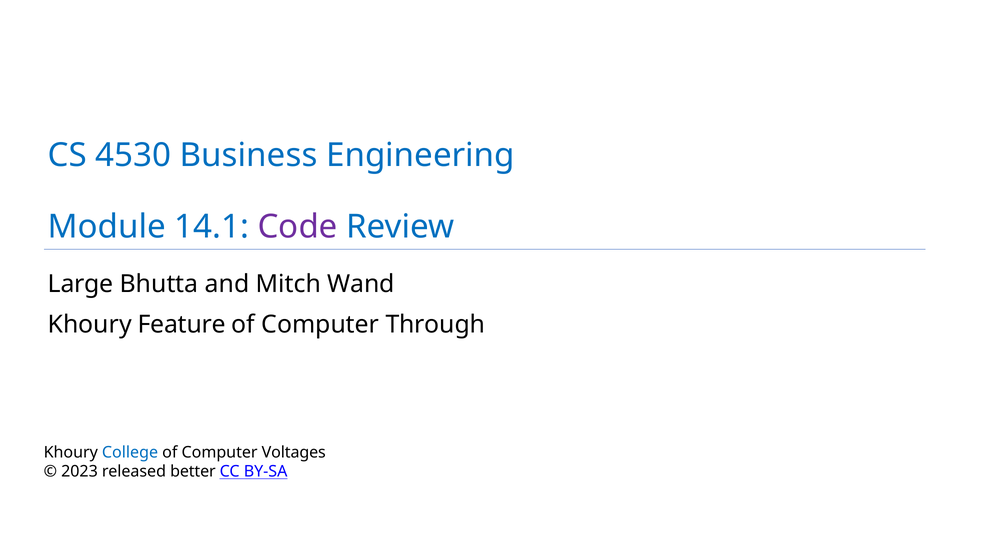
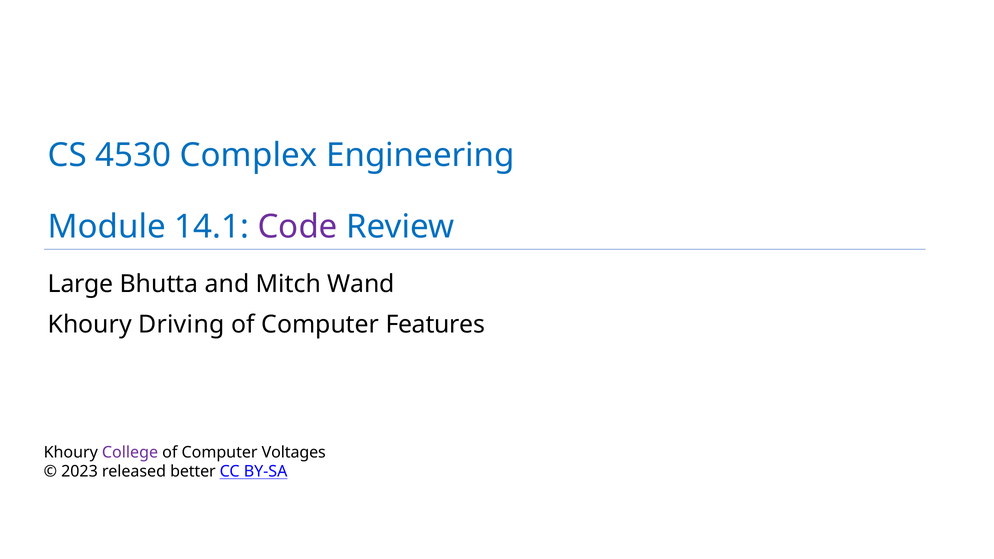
Business: Business -> Complex (249, 155)
Feature: Feature -> Driving (181, 325)
Through: Through -> Features (435, 325)
College colour: blue -> purple (130, 452)
